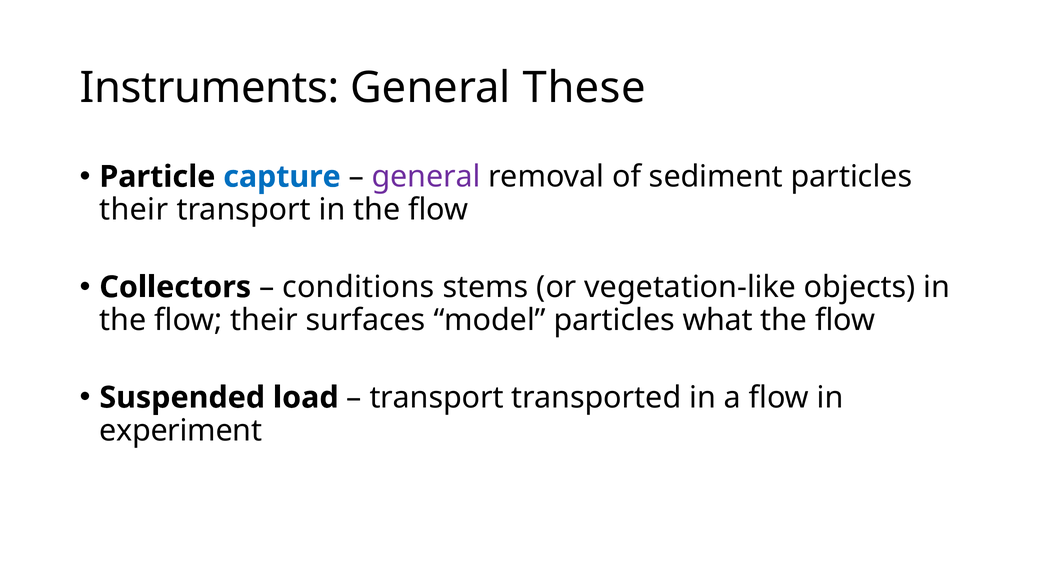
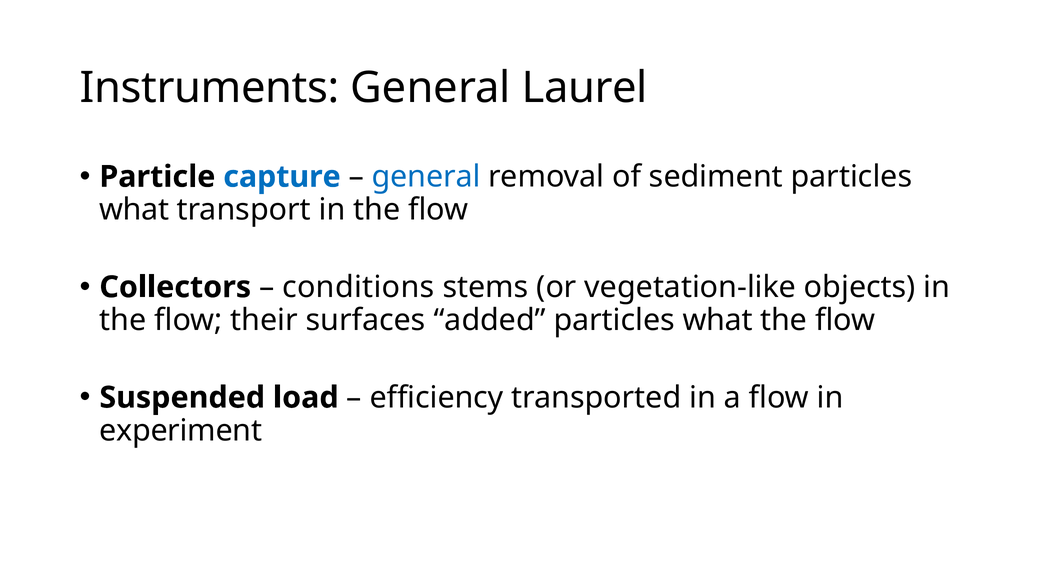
These: These -> Laurel (585, 88)
general colour: purple -> blue (426, 177)
their: their -> what (134, 210)
model: model -> added (490, 320)
transport: transport -> efficiency (437, 398)
